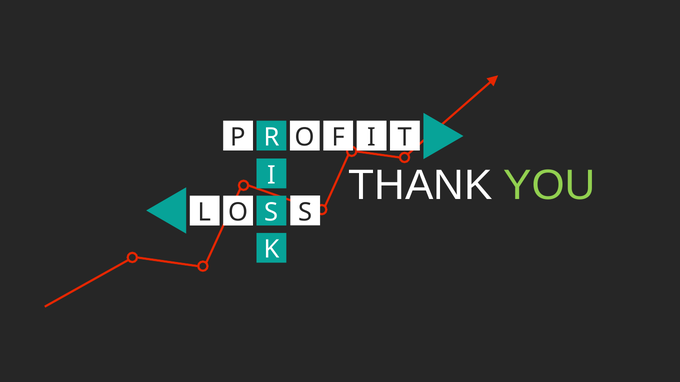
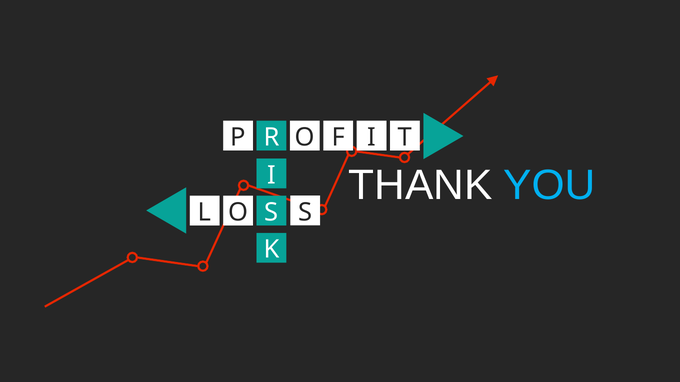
YOU colour: light green -> light blue (549, 186)
